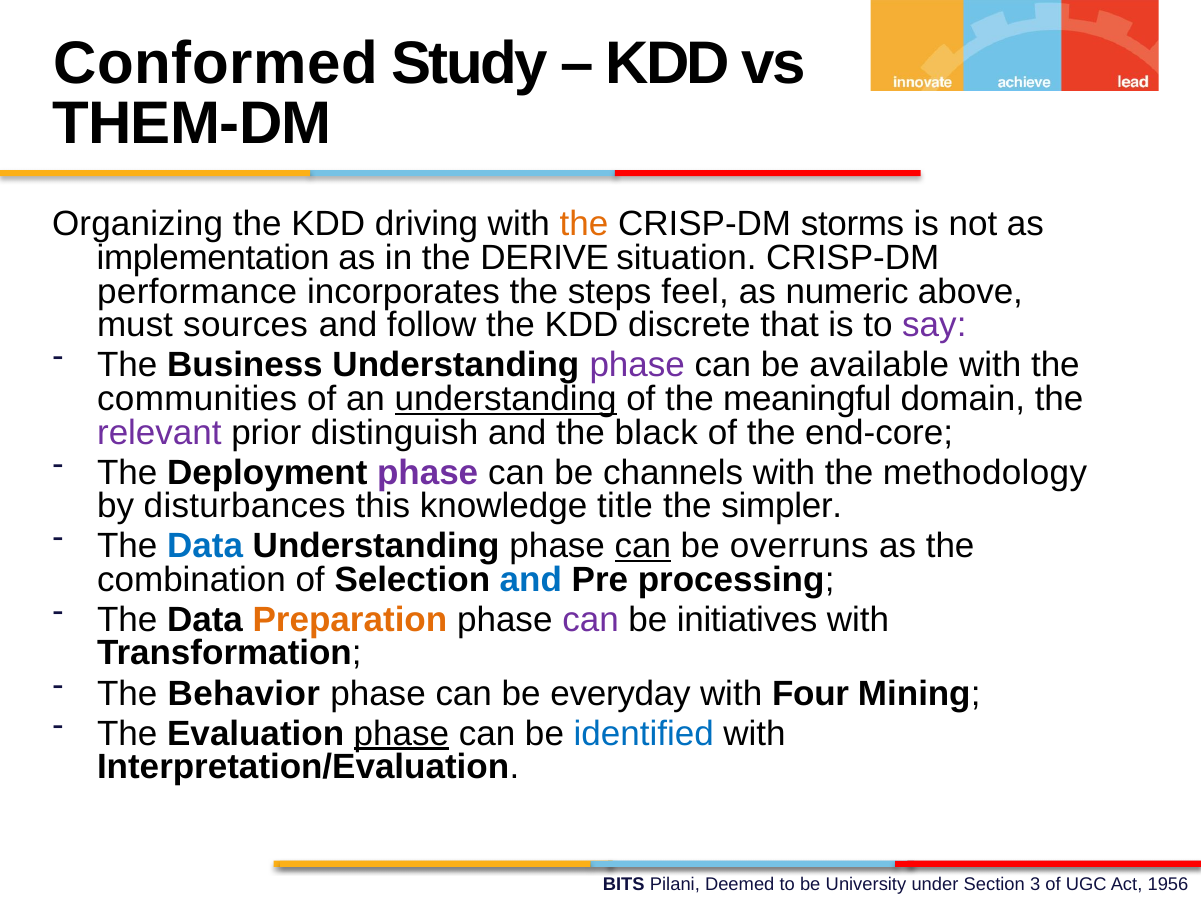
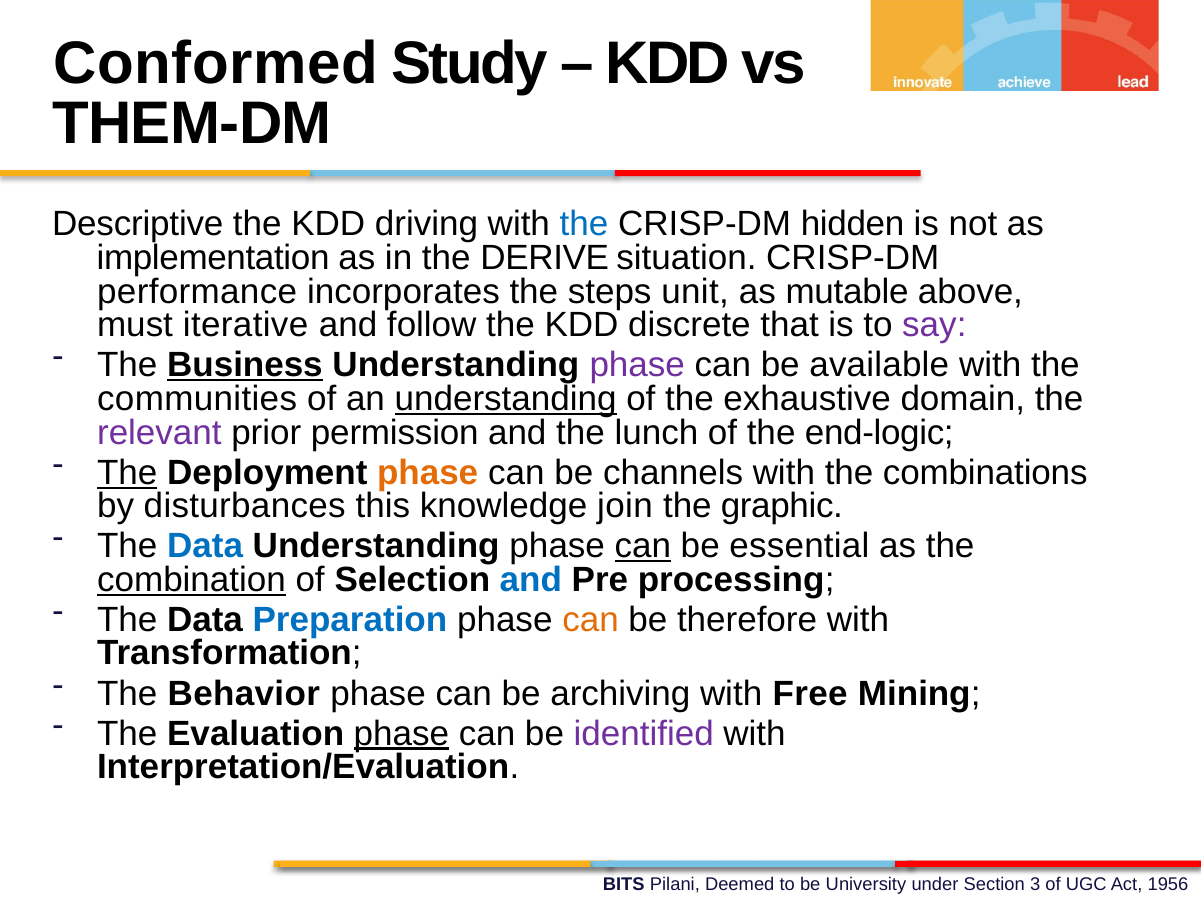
Organizing: Organizing -> Descriptive (138, 224)
the colour: orange -> blue (584, 224)
storms: storms -> hidden (853, 224)
feel: feel -> unit (695, 292)
numeric: numeric -> mutable (847, 292)
sources: sources -> iterative (246, 325)
Business underline: none -> present (245, 365)
meaningful: meaningful -> exhaustive (807, 399)
distinguish: distinguish -> permission (395, 432)
black: black -> lunch (656, 432)
end-core: end-core -> end-logic (879, 432)
The underline: none -> present (127, 472)
phase colour: purple -> orange (428, 472)
methodology: methodology -> combinations (985, 472)
title: title -> join (625, 506)
simpler: simpler -> graphic (782, 506)
overruns: overruns -> essential (799, 546)
combination underline: none -> present (191, 580)
Preparation colour: orange -> blue (350, 620)
can colour: purple -> orange (591, 620)
initiatives: initiatives -> therefore (747, 620)
everyday: everyday -> archiving (620, 693)
Four: Four -> Free (810, 693)
identified colour: blue -> purple (644, 733)
